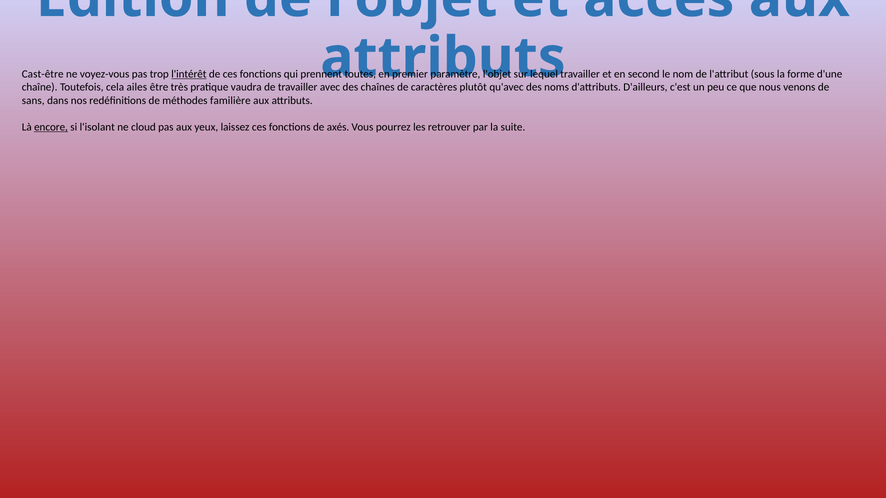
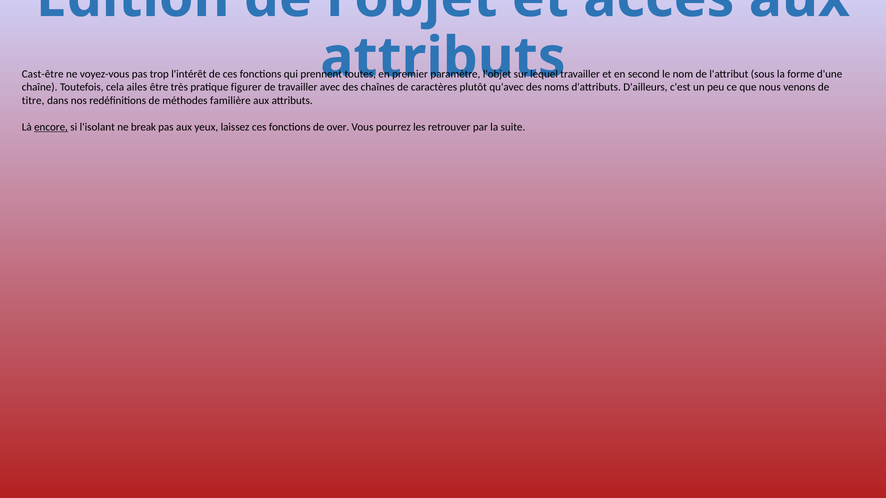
l'intérêt underline: present -> none (189, 74)
vaudra: vaudra -> figurer (246, 87)
sans: sans -> titre (33, 101)
cloud: cloud -> break (143, 127)
axés: axés -> over (338, 127)
